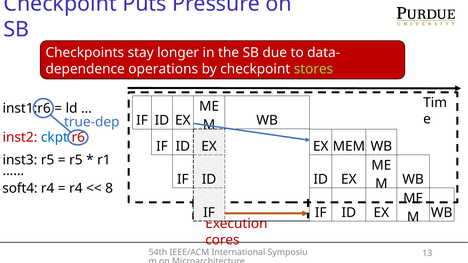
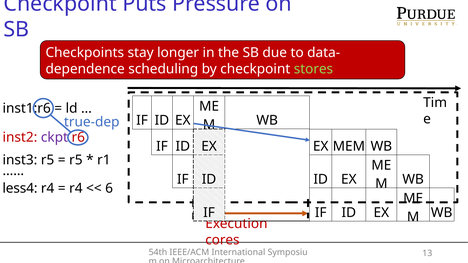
operations: operations -> scheduling (163, 69)
ckpt colour: blue -> purple (54, 138)
soft4: soft4 -> less4 (20, 189)
8: 8 -> 6 (109, 189)
